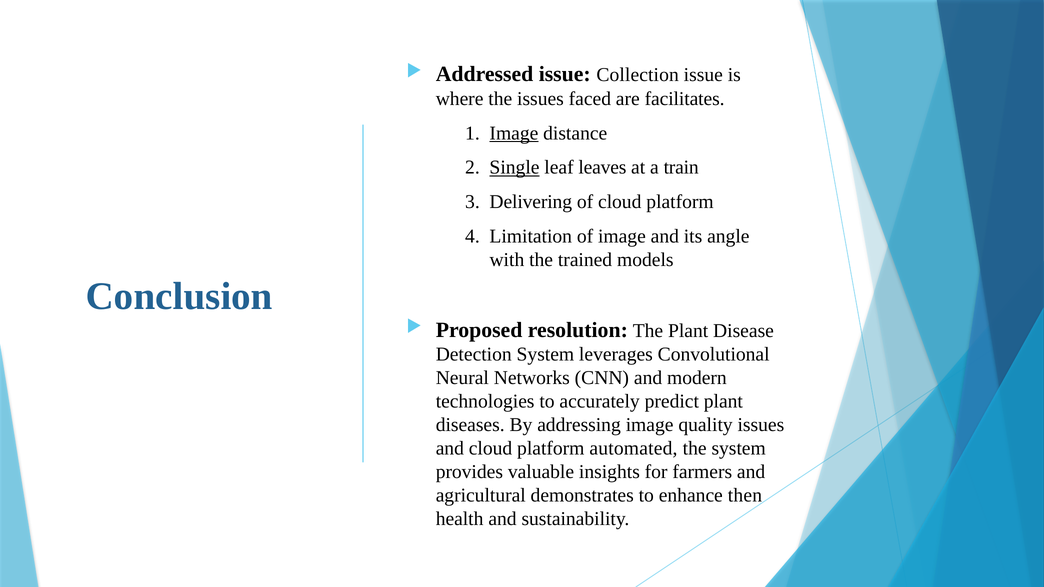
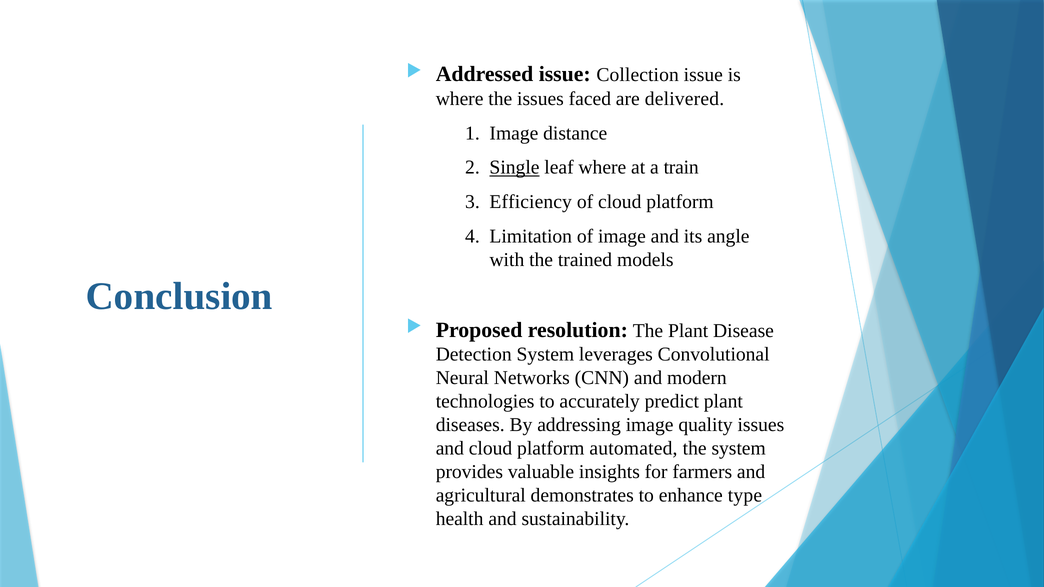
facilitates: facilitates -> delivered (684, 99)
Image underline: present -> none (514, 133)
leaf leaves: leaves -> where (602, 167)
Delivering: Delivering -> Efficiency (531, 202)
then: then -> type (745, 496)
